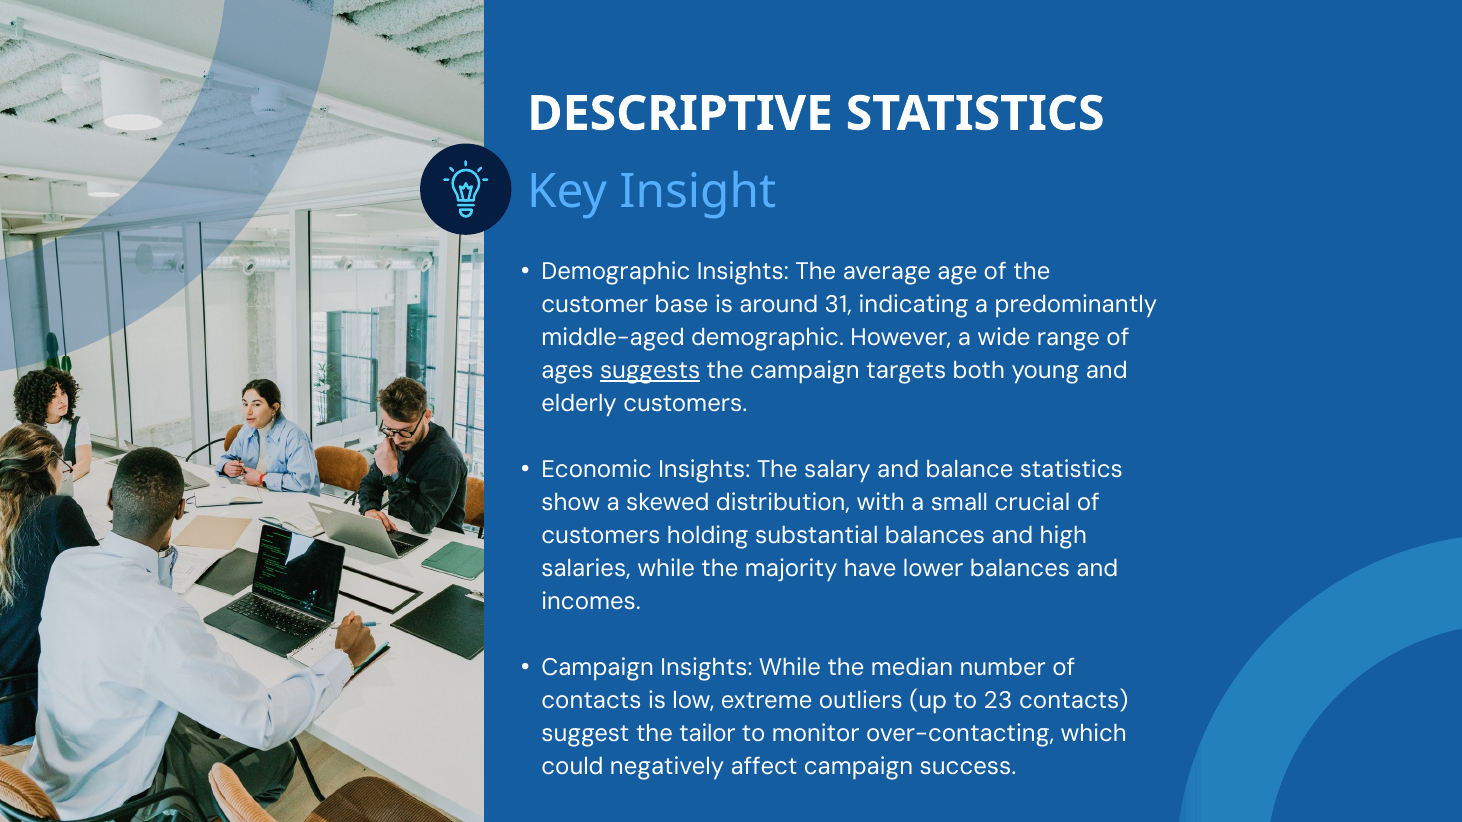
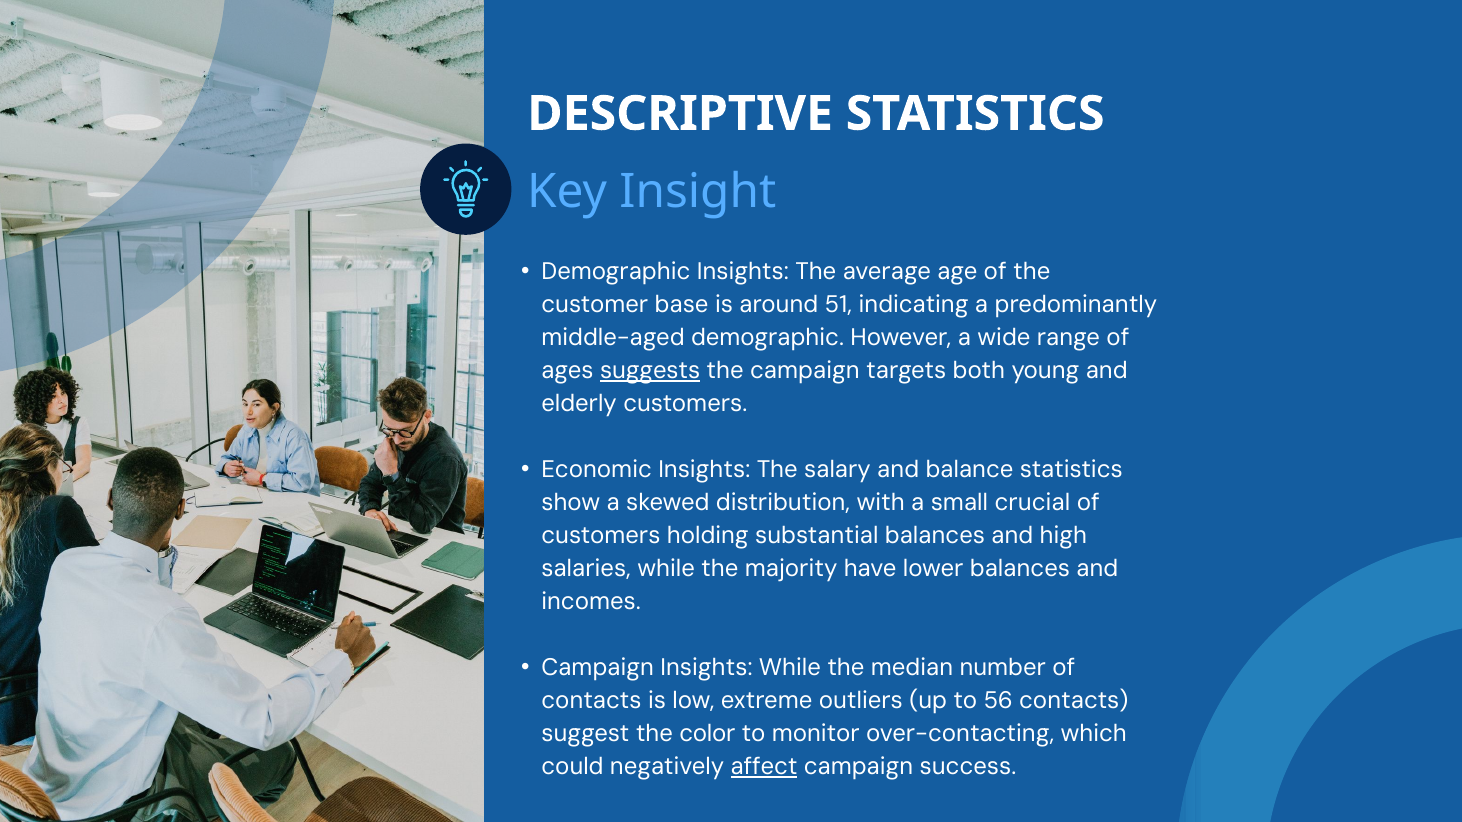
31: 31 -> 51 (838, 305)
23: 23 -> 56 (998, 701)
tailor: tailor -> color (707, 734)
affect underline: none -> present (764, 767)
